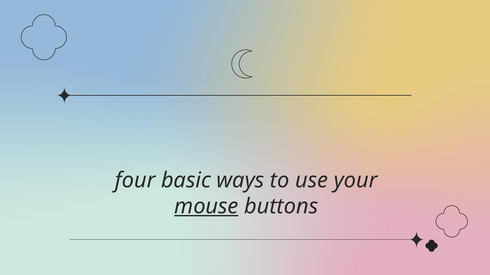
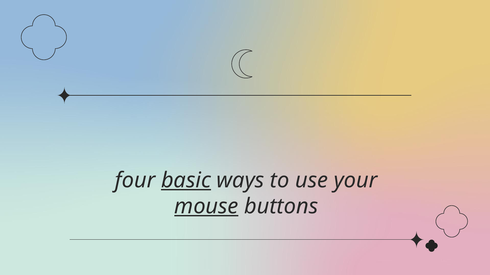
basic underline: none -> present (186, 181)
